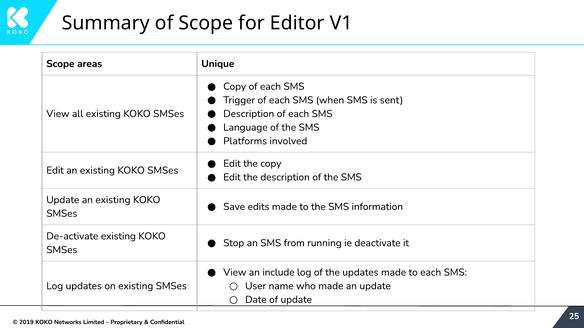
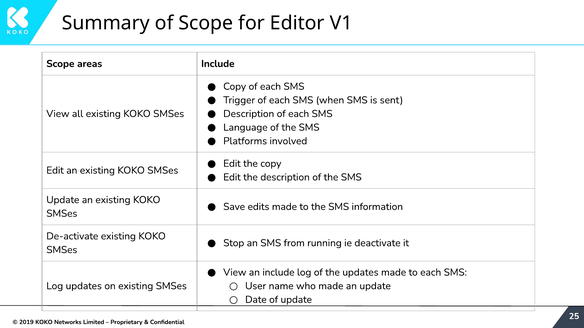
areas Unique: Unique -> Include (218, 64)
